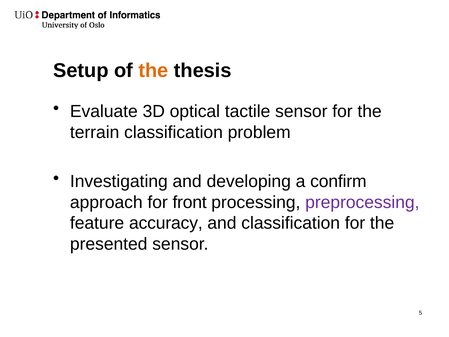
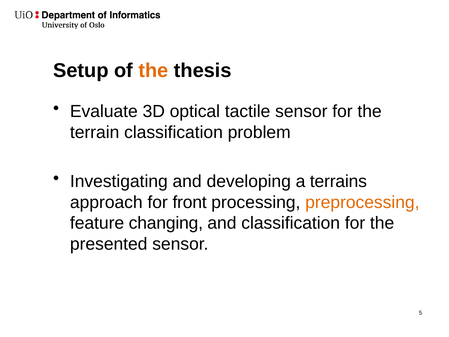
confirm: confirm -> terrains (338, 181)
preprocessing colour: purple -> orange (362, 202)
accuracy: accuracy -> changing (166, 223)
